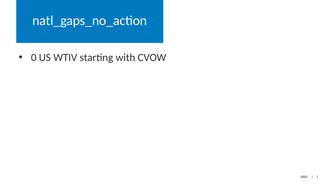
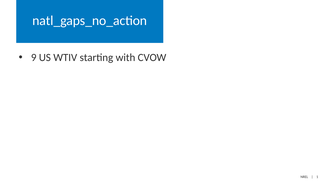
0: 0 -> 9 (34, 57)
